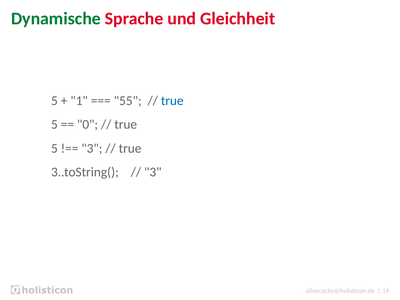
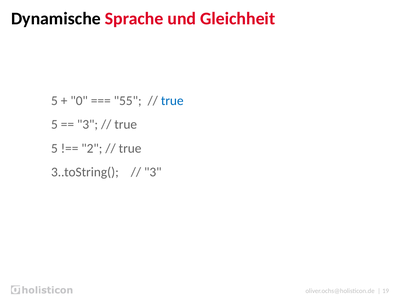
Dynamische colour: green -> black (56, 19)
1: 1 -> 0 (79, 101)
0: 0 -> 3 (88, 125)
3: 3 -> 2 (92, 148)
